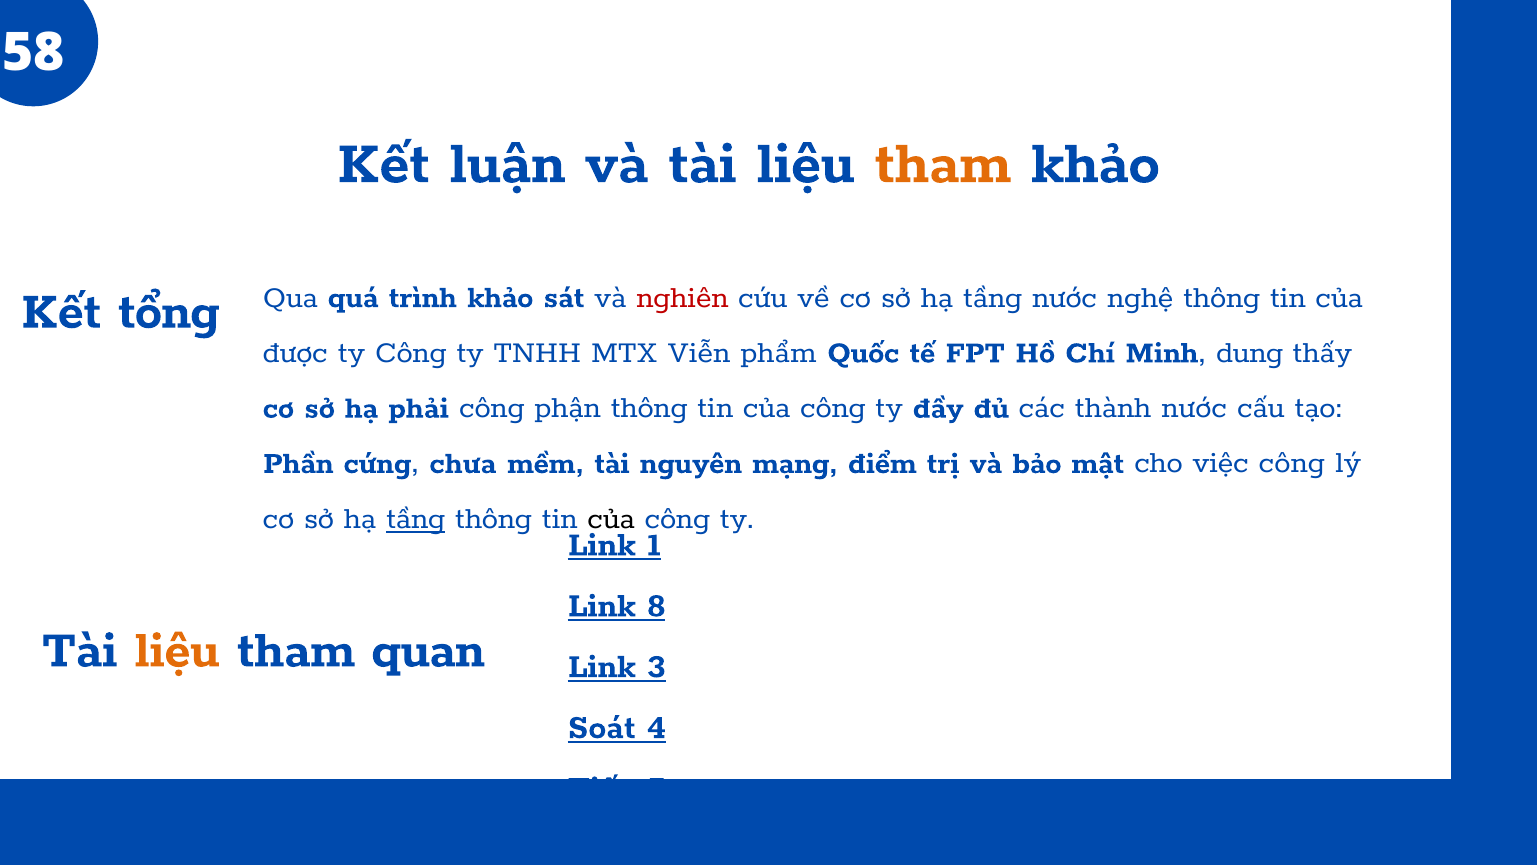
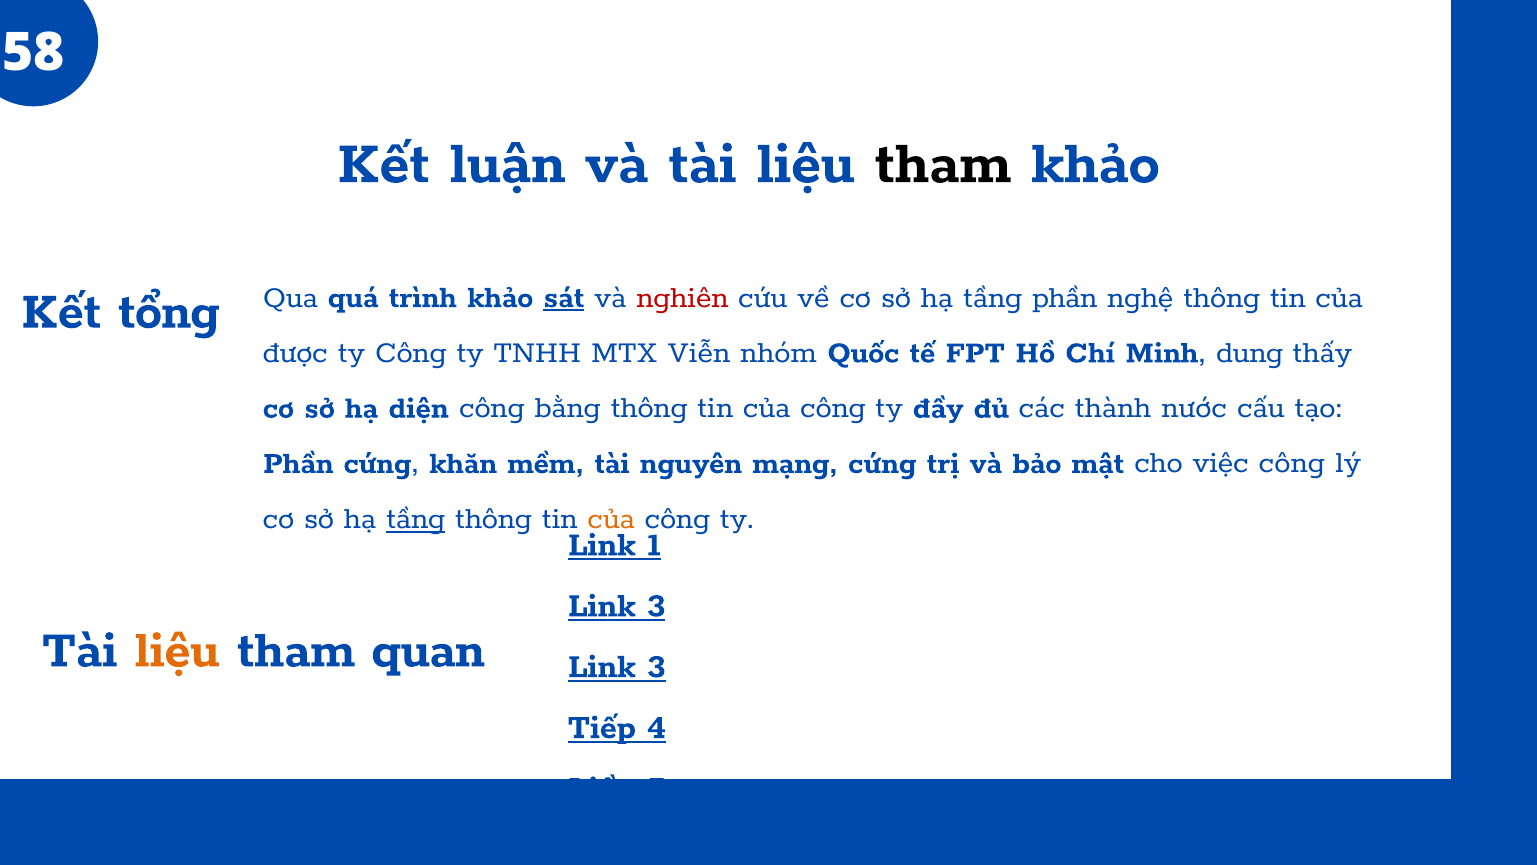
tham colour: orange -> black (943, 161)
sát underline: none -> present (564, 296)
tầng nước: nước -> phần (1065, 296)
phẩm: phẩm -> nhóm (778, 351)
phải: phải -> diện (419, 407)
phận: phận -> bằng (568, 407)
chưa: chưa -> khăn (463, 462)
mạng điểm: điểm -> cứng (882, 462)
của colour: black -> orange (611, 517)
8: 8 -> 3 (656, 604)
Soát: Soát -> Tiếp (602, 726)
Tiến: Tiến -> Liền (602, 787)
